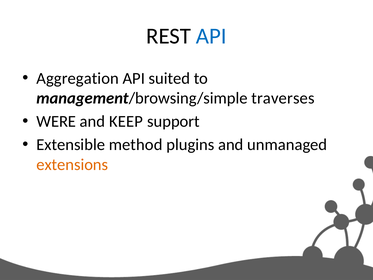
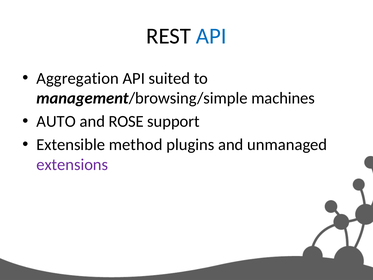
traverses: traverses -> machines (283, 98)
WERE: WERE -> AUTO (56, 121)
KEEP: KEEP -> ROSE (126, 121)
extensions colour: orange -> purple (72, 164)
